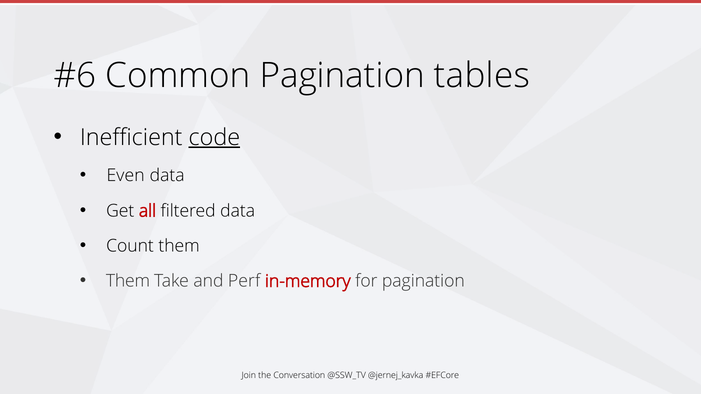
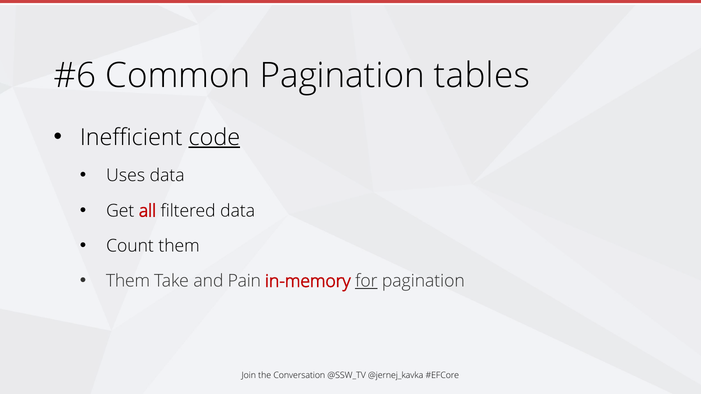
Even: Even -> Uses (126, 176)
Perf: Perf -> Pain (244, 281)
for underline: none -> present (366, 281)
